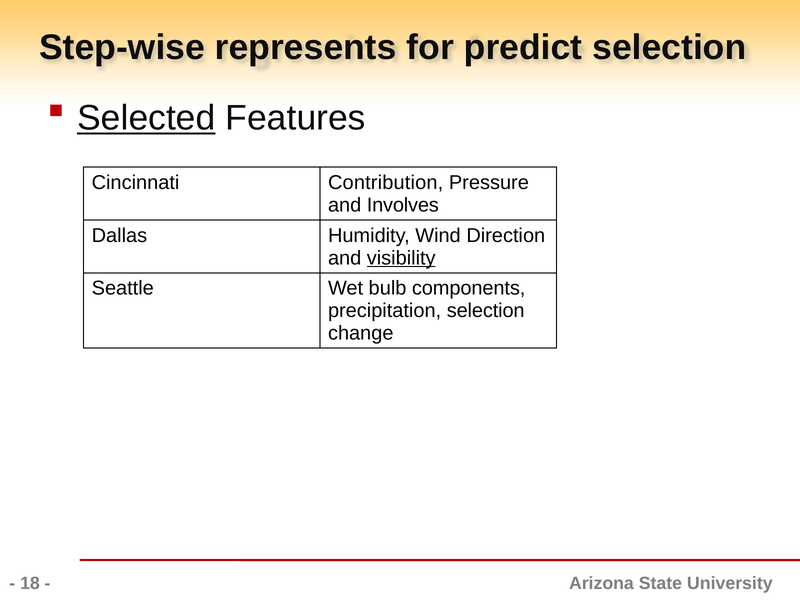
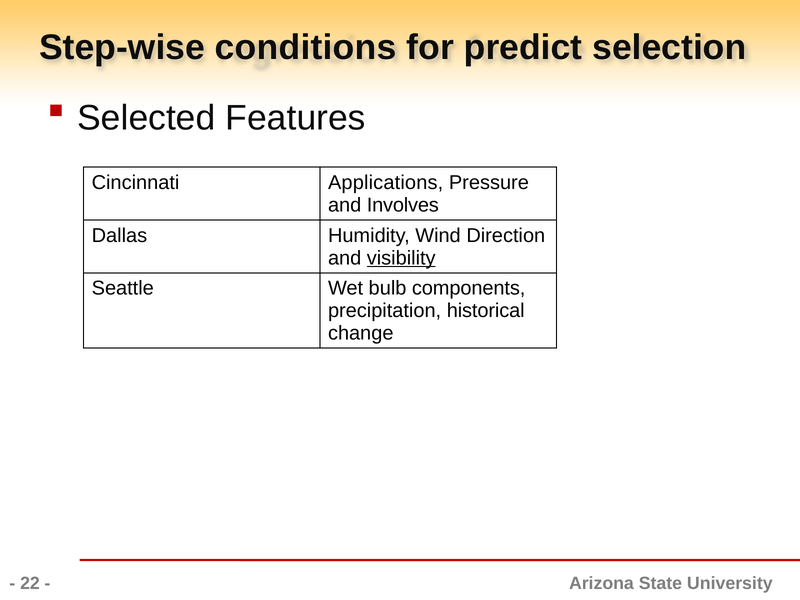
represents: represents -> conditions (306, 47)
Selected underline: present -> none (146, 118)
Contribution: Contribution -> Applications (386, 183)
precipitation selection: selection -> historical (486, 311)
18: 18 -> 22 (30, 583)
